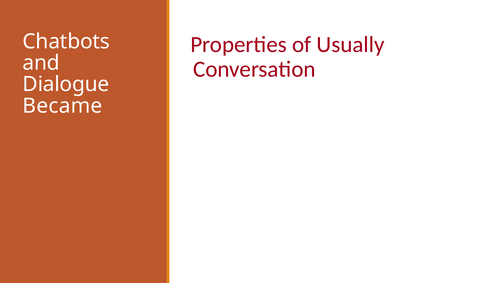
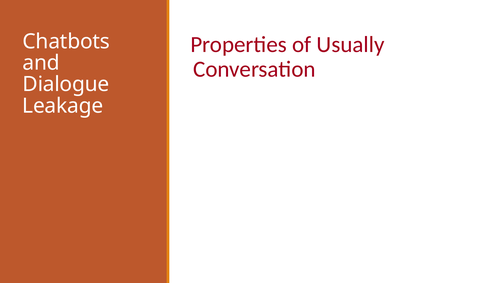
Became: Became -> Leakage (63, 106)
